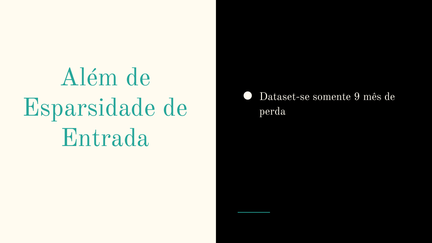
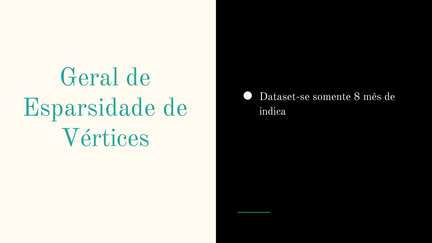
Além: Além -> Geral (89, 77)
9: 9 -> 8 (357, 96)
perda: perda -> indica (273, 111)
Entrada: Entrada -> Vértices (105, 138)
